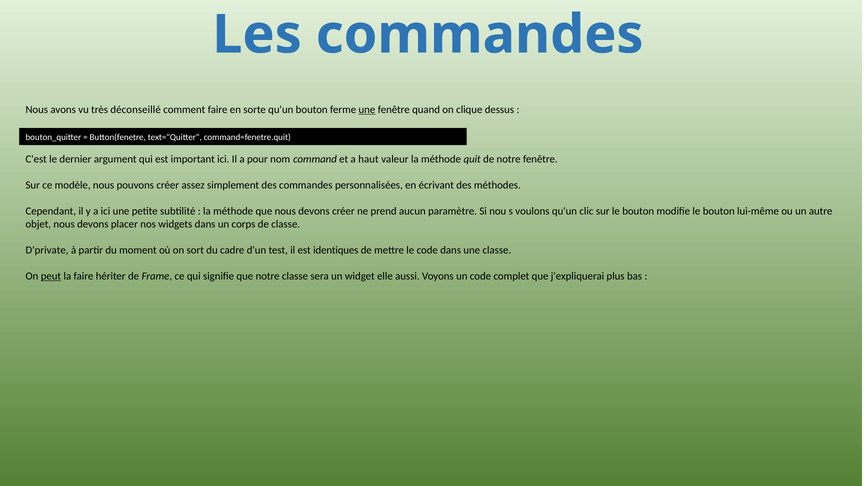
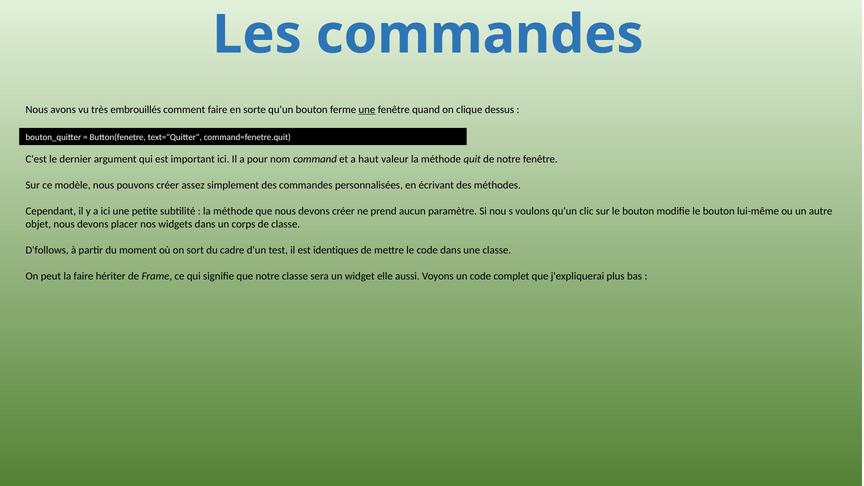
déconseillé: déconseillé -> embrouillés (136, 109)
D'private: D'private -> D'follows (47, 250)
peut underline: present -> none (51, 276)
